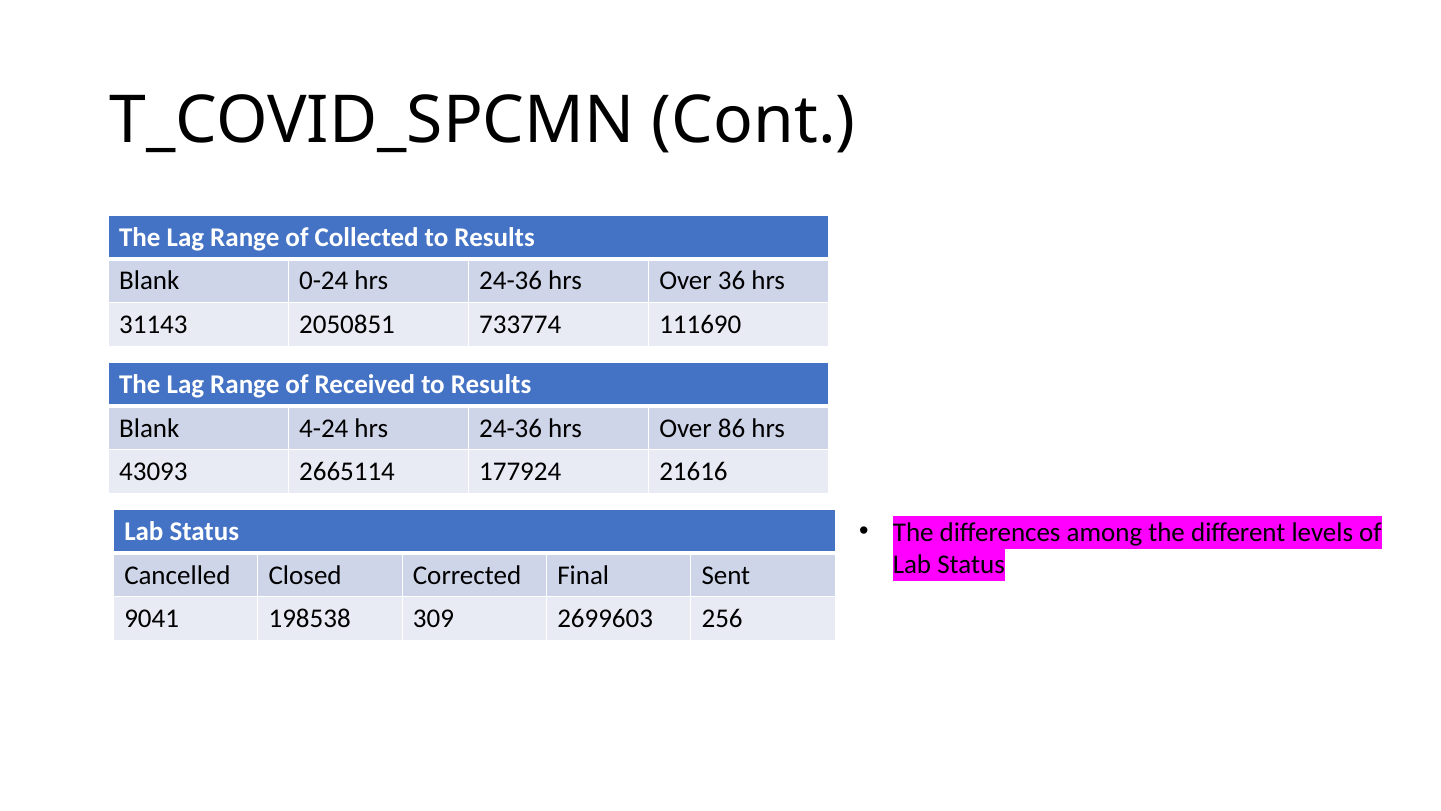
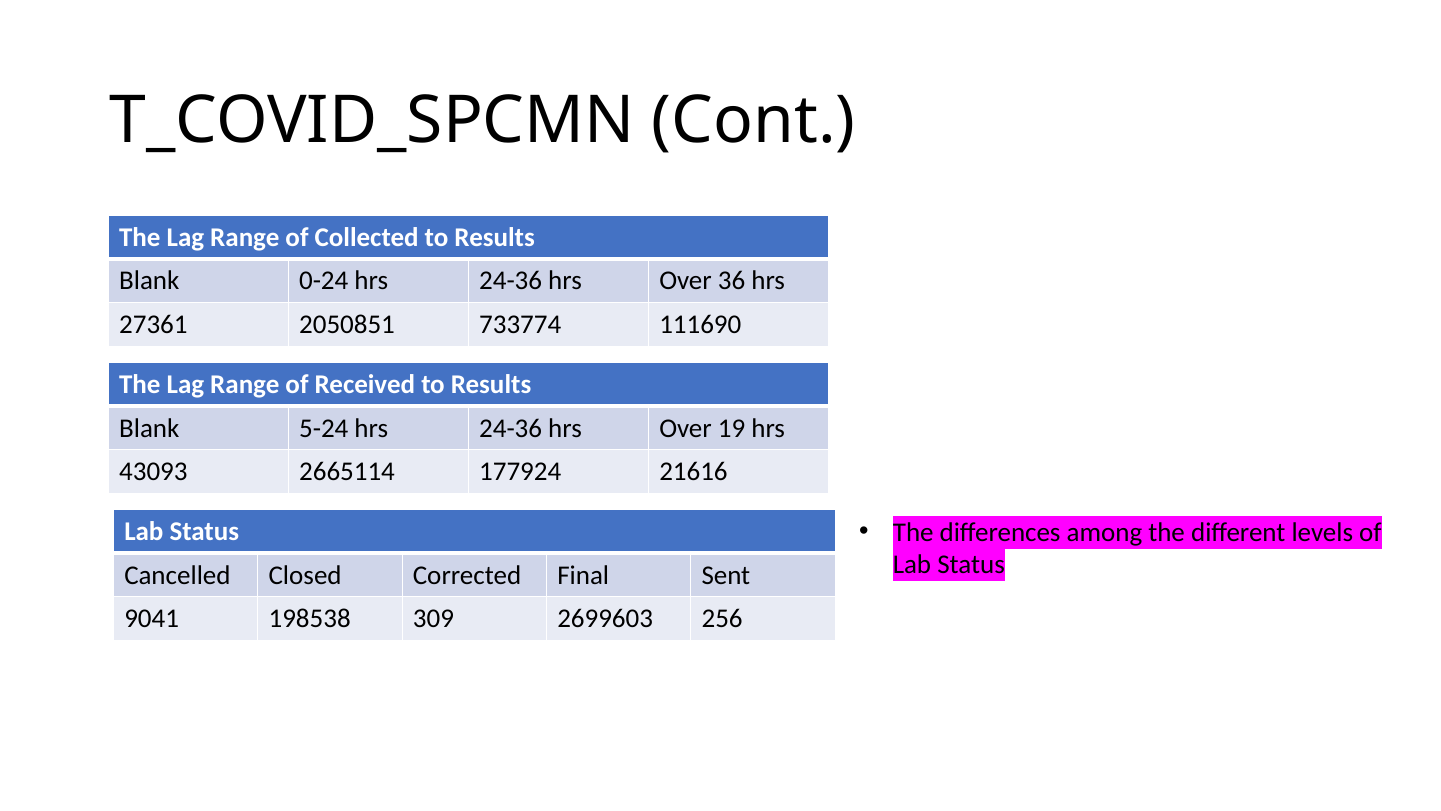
31143: 31143 -> 27361 (153, 325)
4-24: 4-24 -> 5-24 (324, 428)
86: 86 -> 19 (732, 428)
